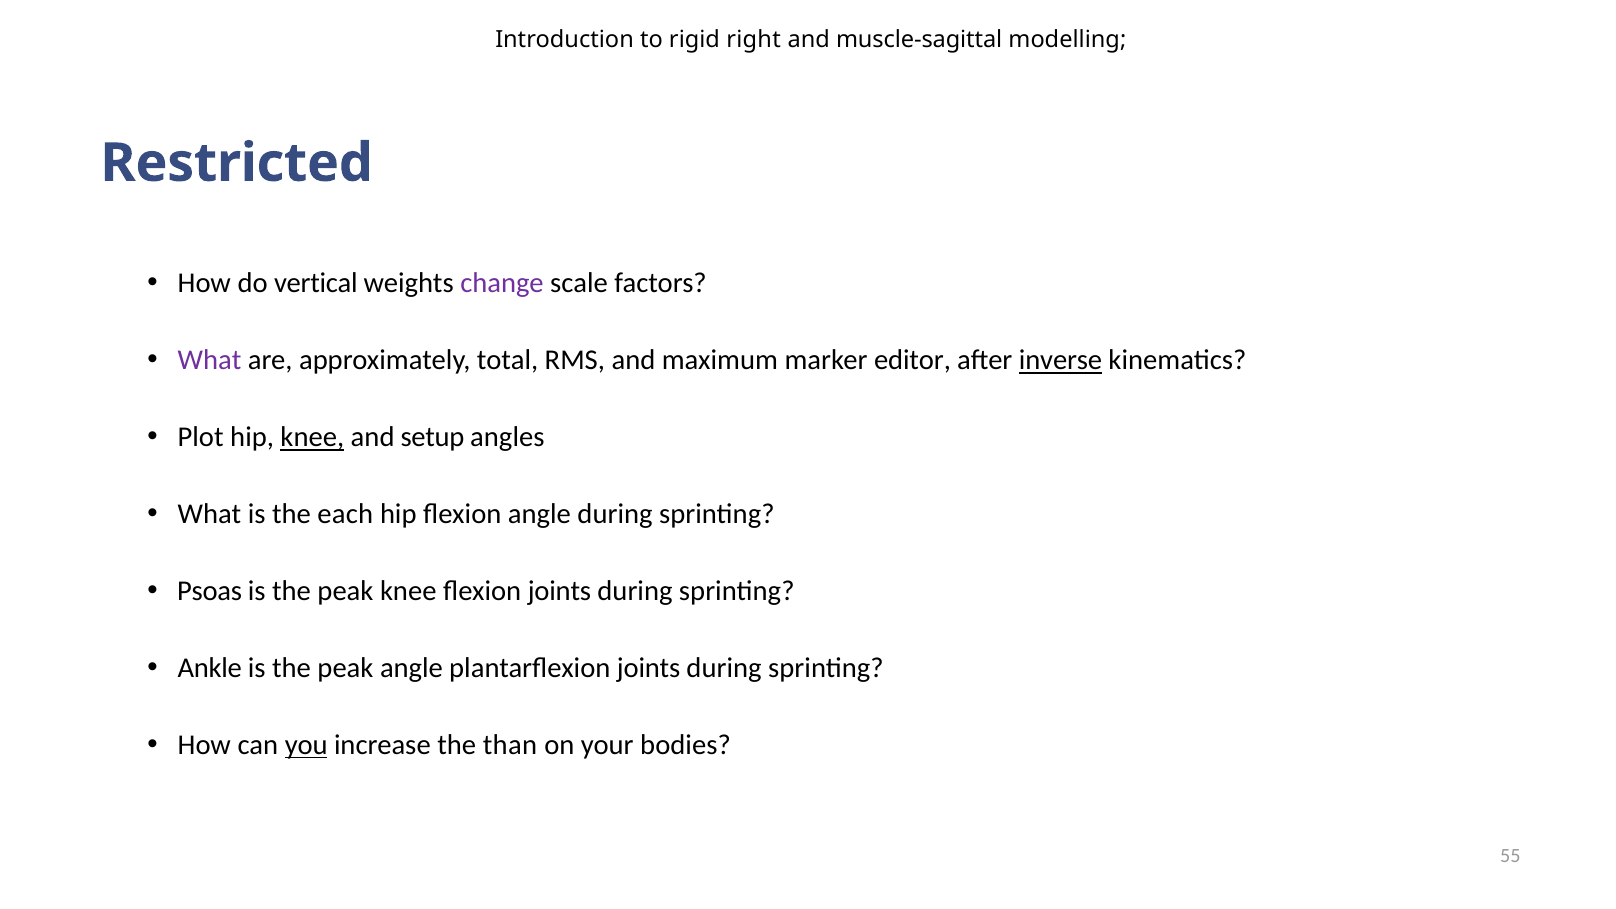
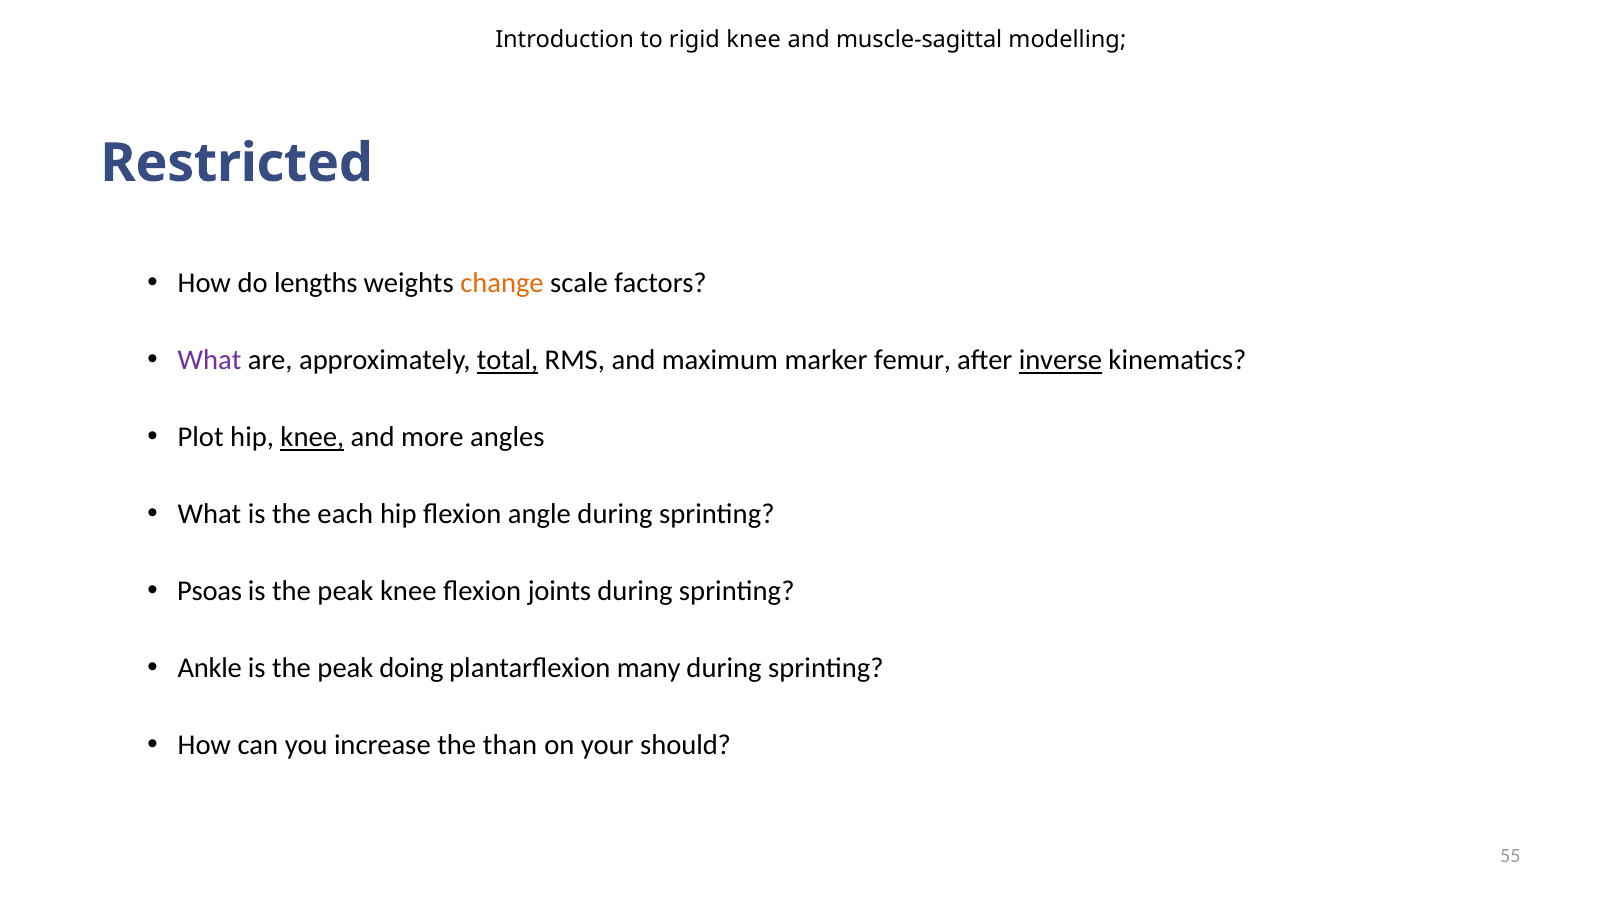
rigid right: right -> knee (754, 40)
vertical: vertical -> lengths (316, 283)
change colour: purple -> orange (502, 283)
total underline: none -> present (508, 360)
editor: editor -> femur (912, 360)
setup: setup -> more (432, 437)
peak angle: angle -> doing (412, 668)
plantarflexion joints: joints -> many (649, 668)
you underline: present -> none (306, 745)
bodies: bodies -> should (686, 745)
